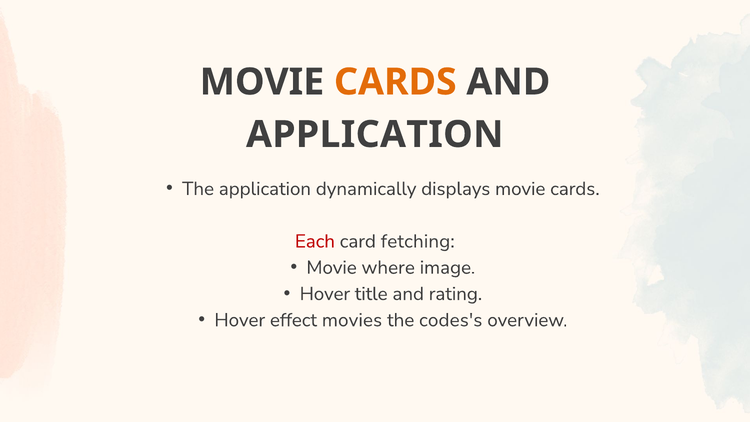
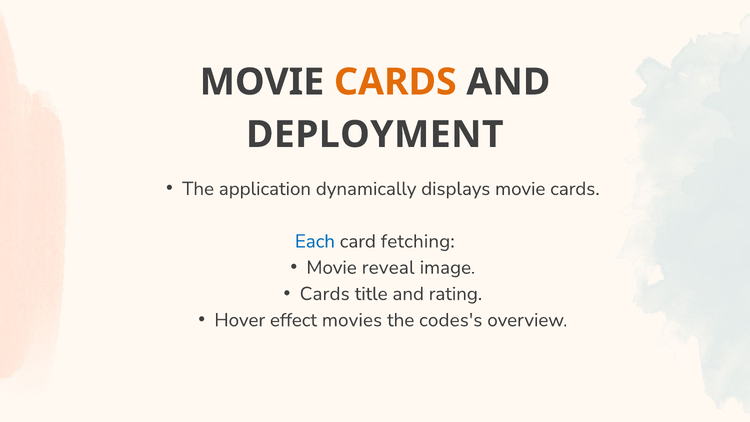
APPLICATION: APPLICATION -> DEPLOYMENT (375, 135)
Each colour: red -> blue (315, 241)
where: where -> reveal (388, 267)
Hover: Hover -> Cards (325, 294)
